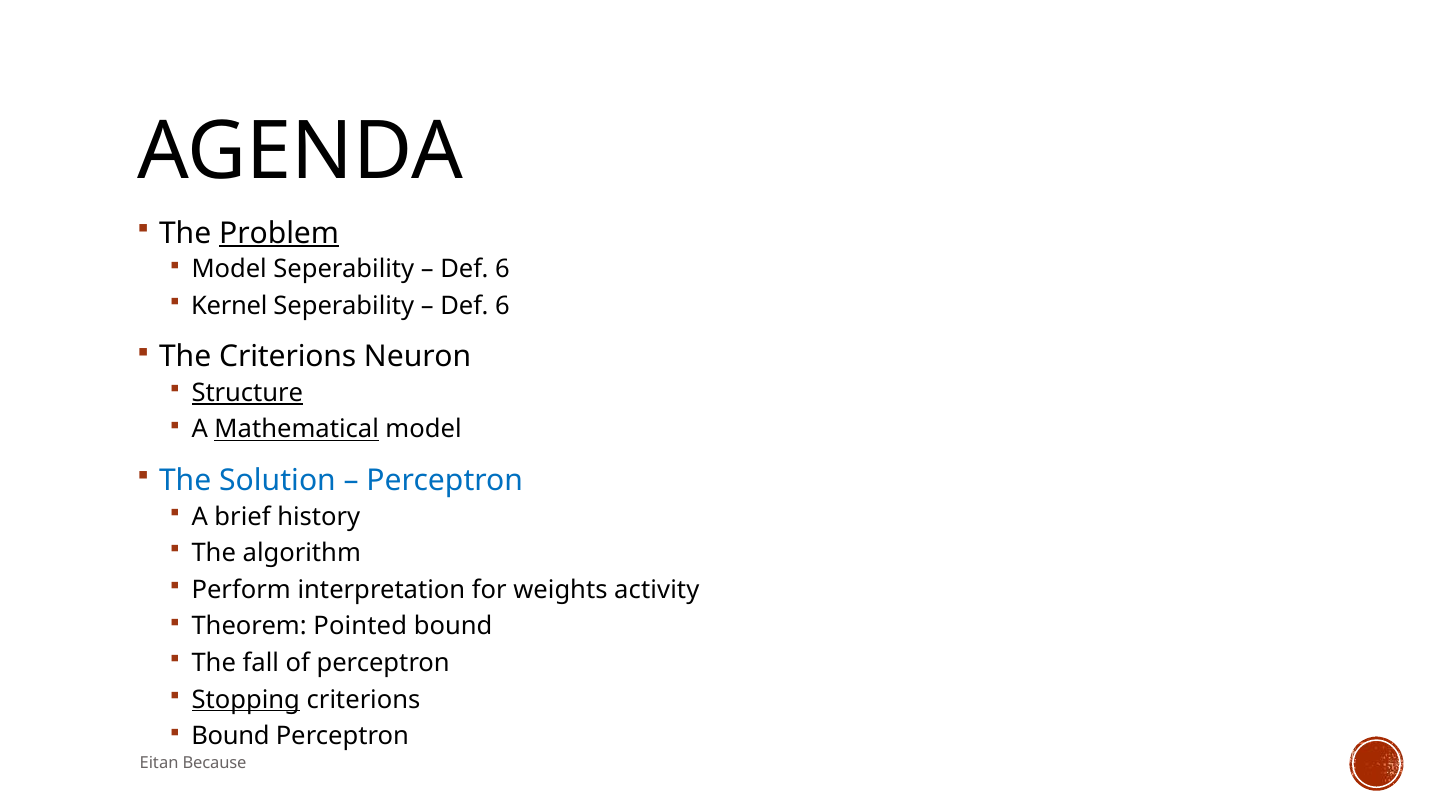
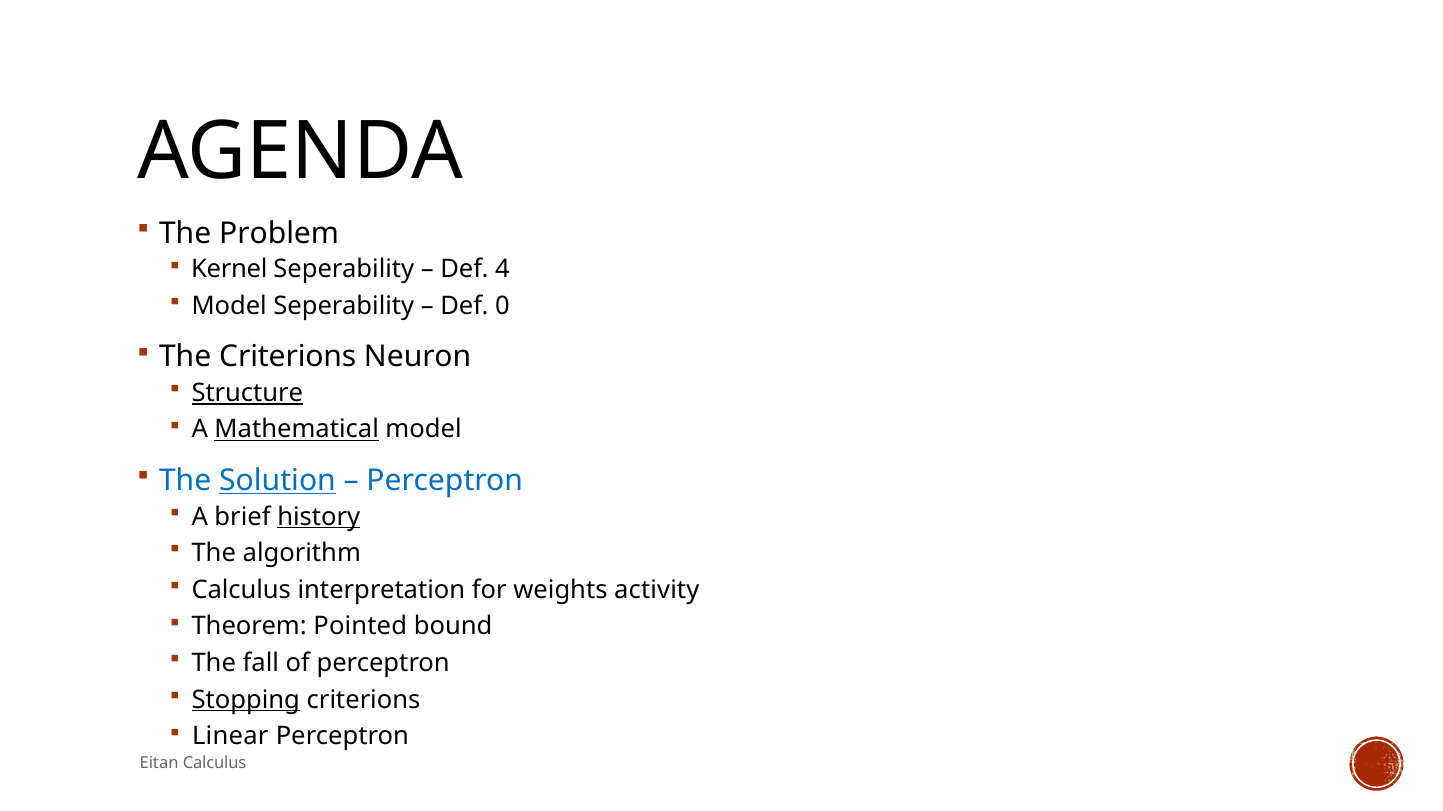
Problem underline: present -> none (279, 233)
Model: Model -> Kernel (229, 269)
6: 6 -> 4 (503, 269)
Kernel: Kernel -> Model (229, 306)
6: 6 -> 0 (503, 306)
Solution underline: none -> present (278, 481)
history underline: none -> present (319, 517)
Perform: Perform -> Calculus (241, 590)
Bound: Bound -> Linear (230, 737)
Eitan Because: Because -> Calculus (215, 764)
